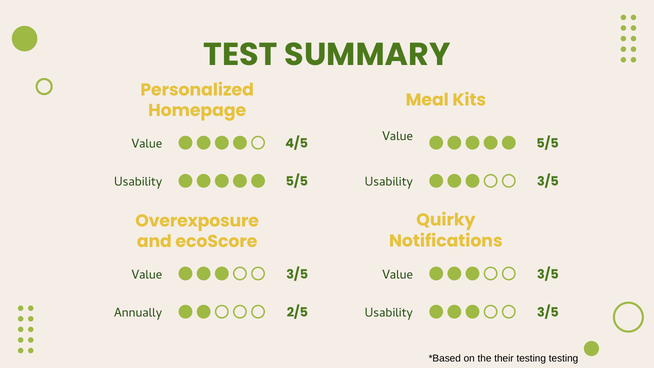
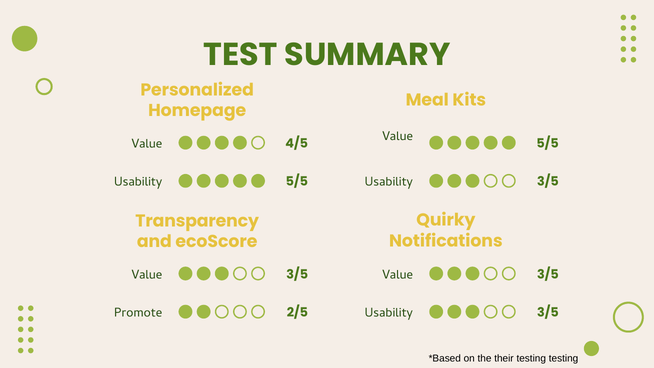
Overexposure: Overexposure -> Transparency (197, 221)
Annually: Annually -> Promote (138, 312)
